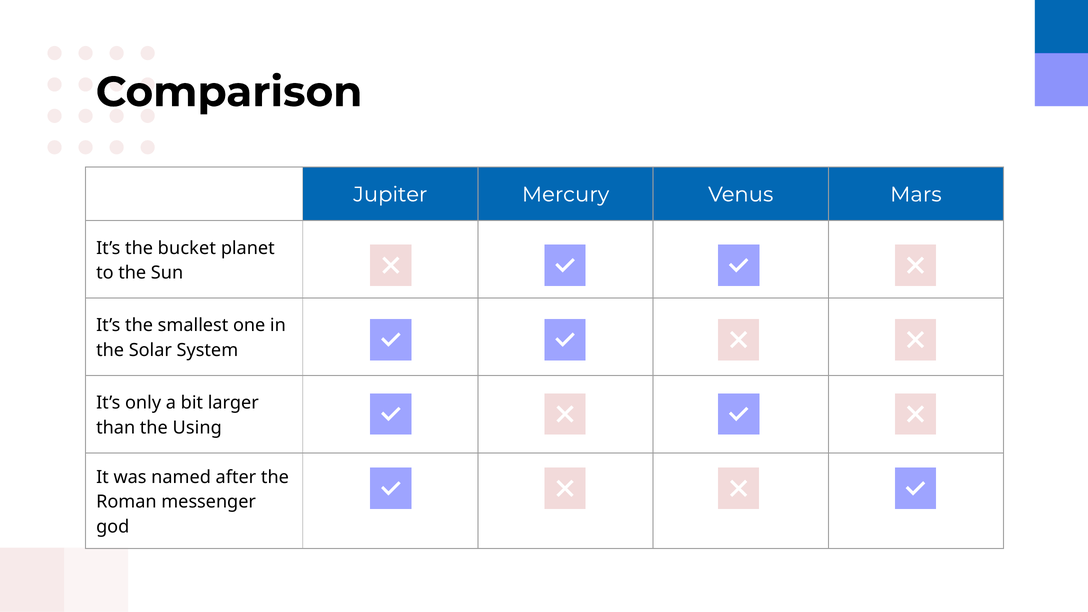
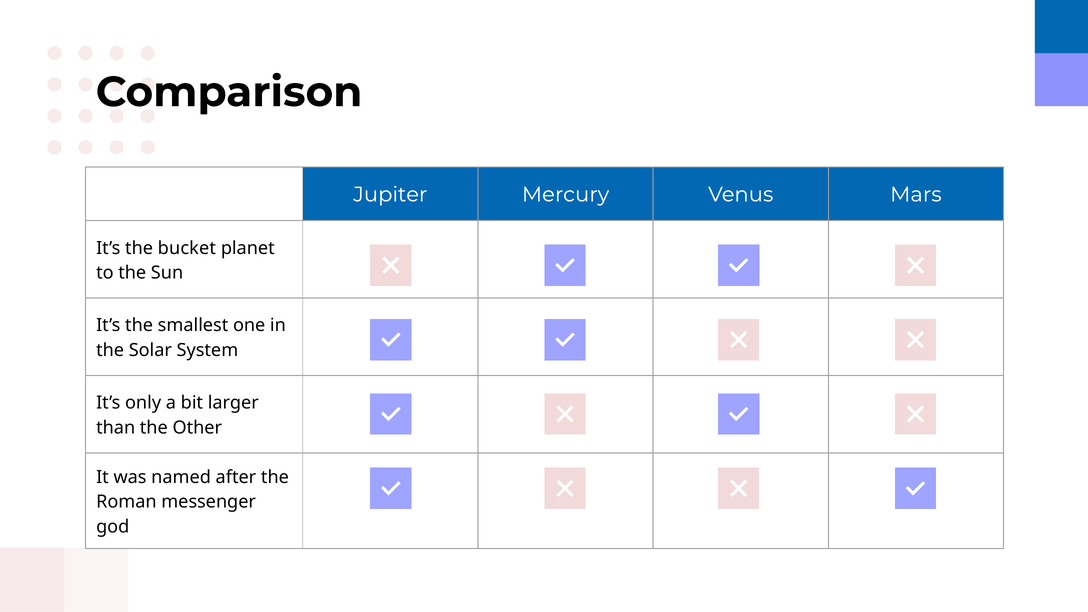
Using: Using -> Other (197, 428)
